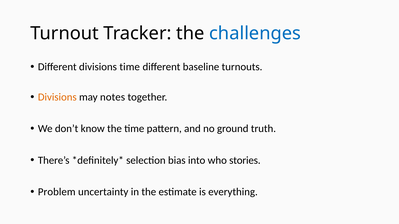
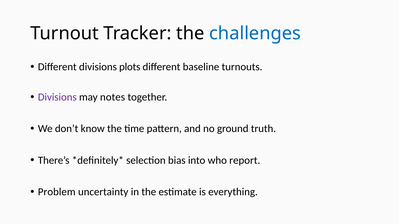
divisions time: time -> plots (130, 67)
Divisions colour: orange -> purple (57, 97)
stories: stories -> report (245, 161)
